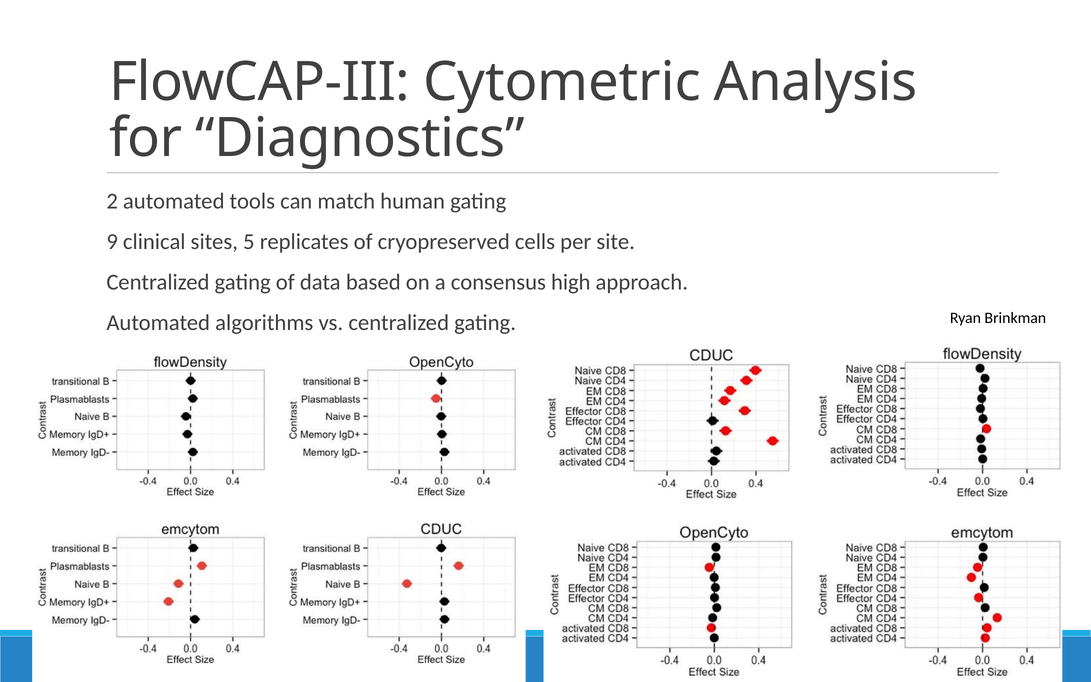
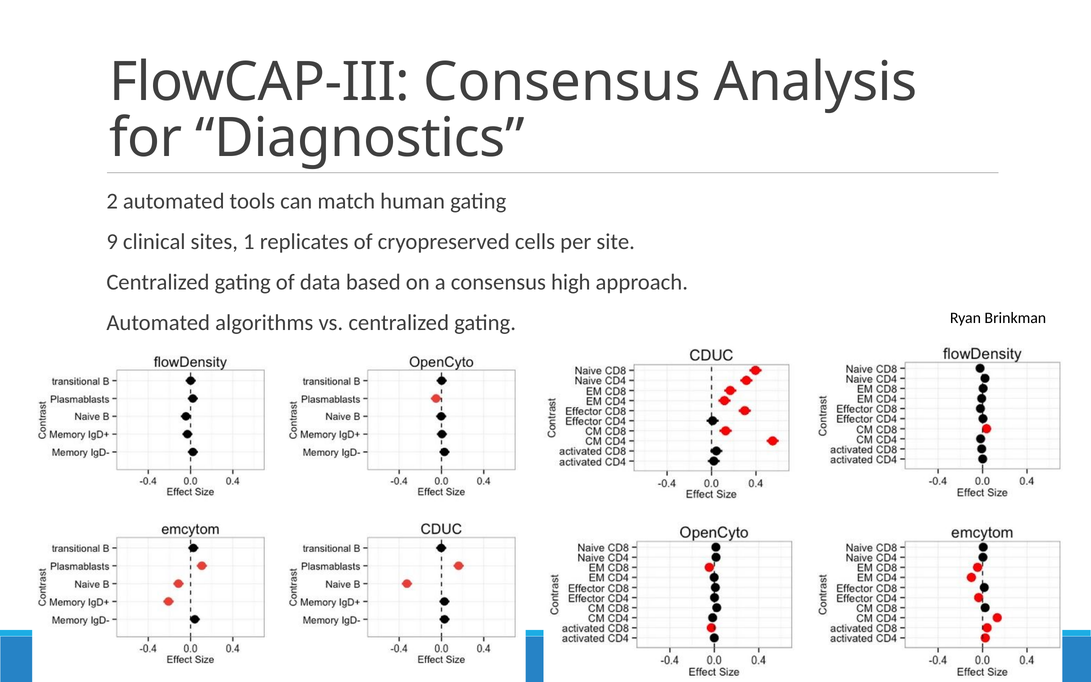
FlowCAP-III Cytometric: Cytometric -> Consensus (562, 82)
5: 5 -> 1 (249, 242)
